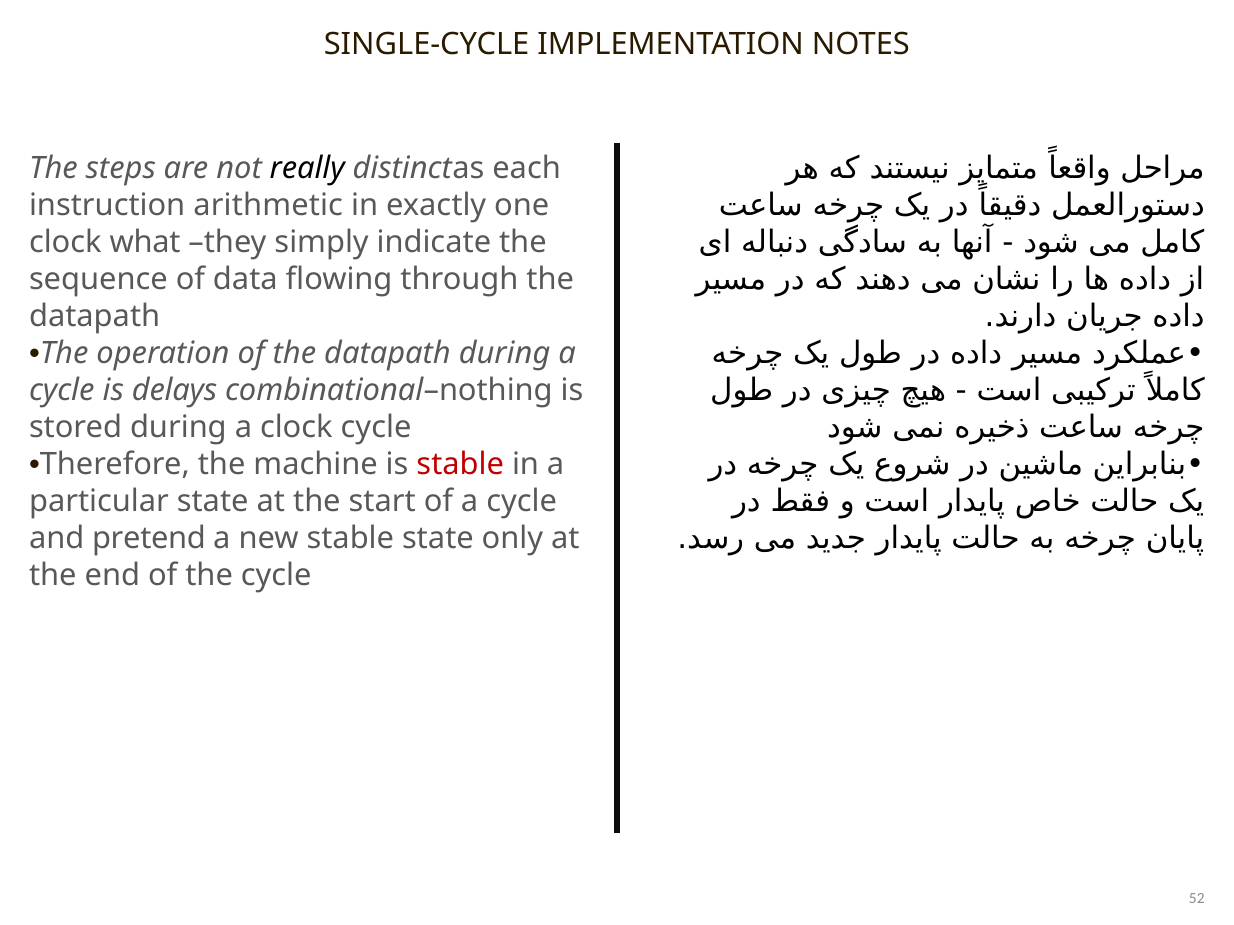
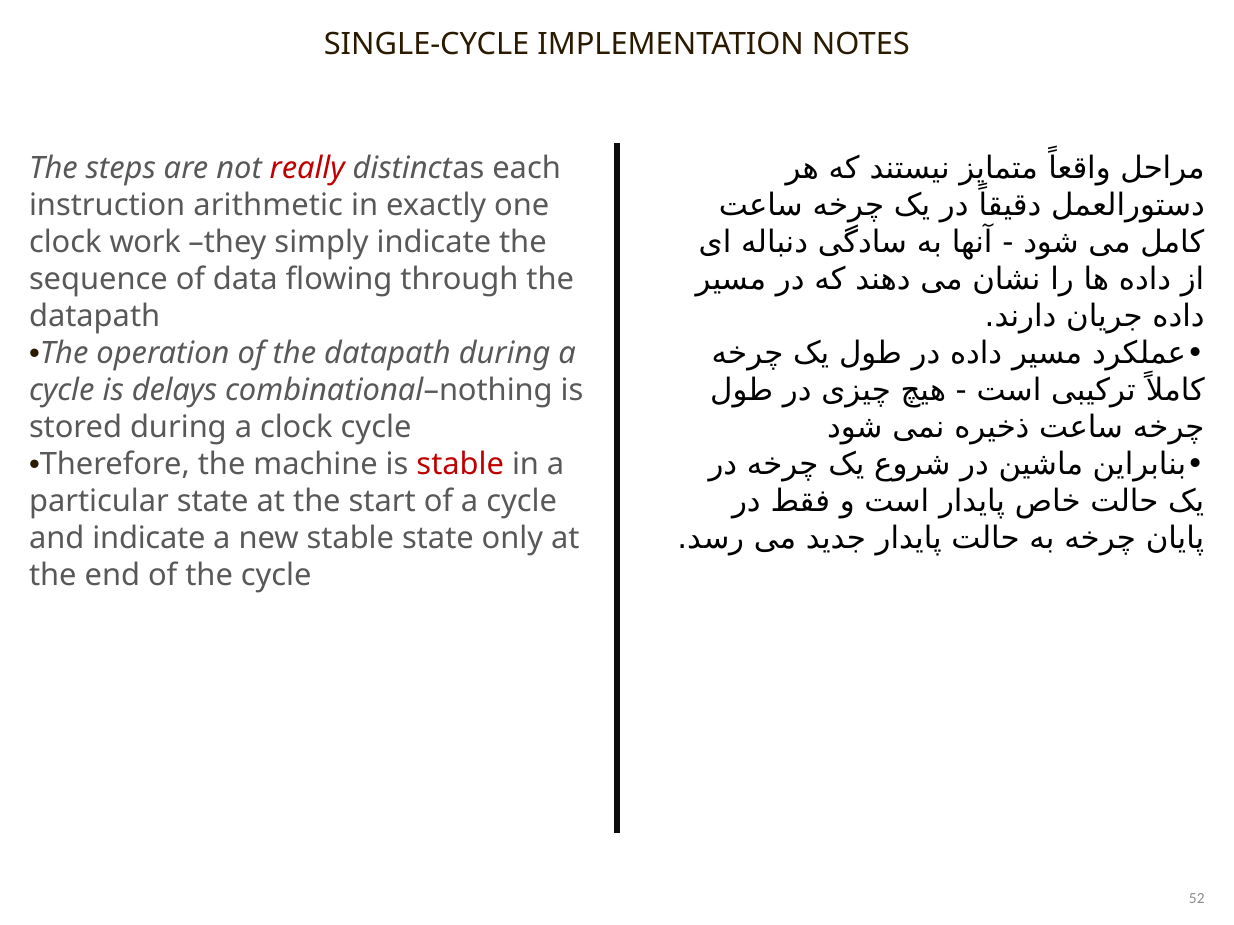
really colour: black -> red (307, 169)
what: what -> work (145, 243)
and pretend: pretend -> indicate (149, 539)
